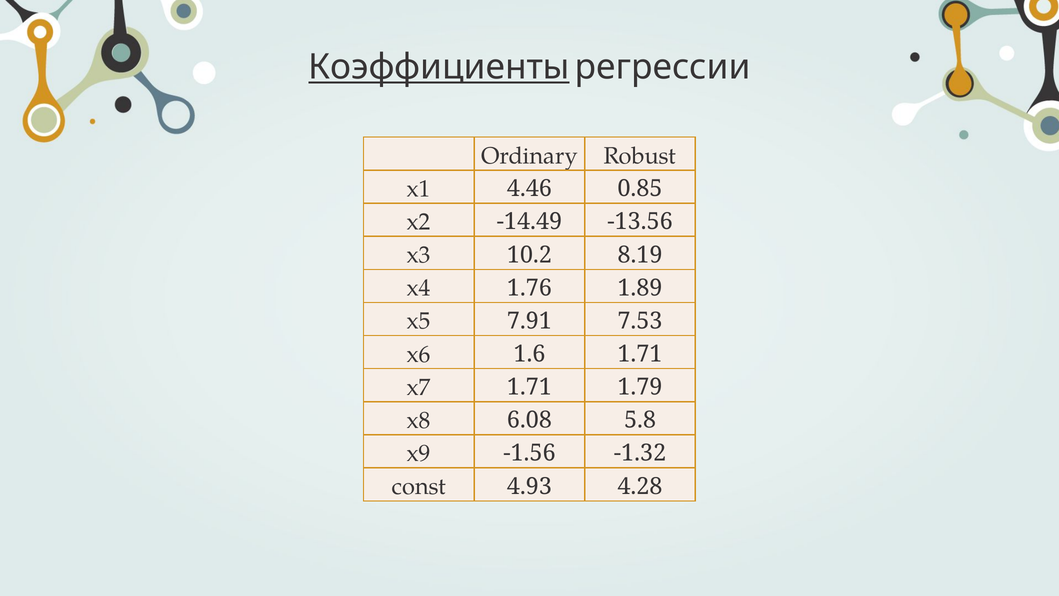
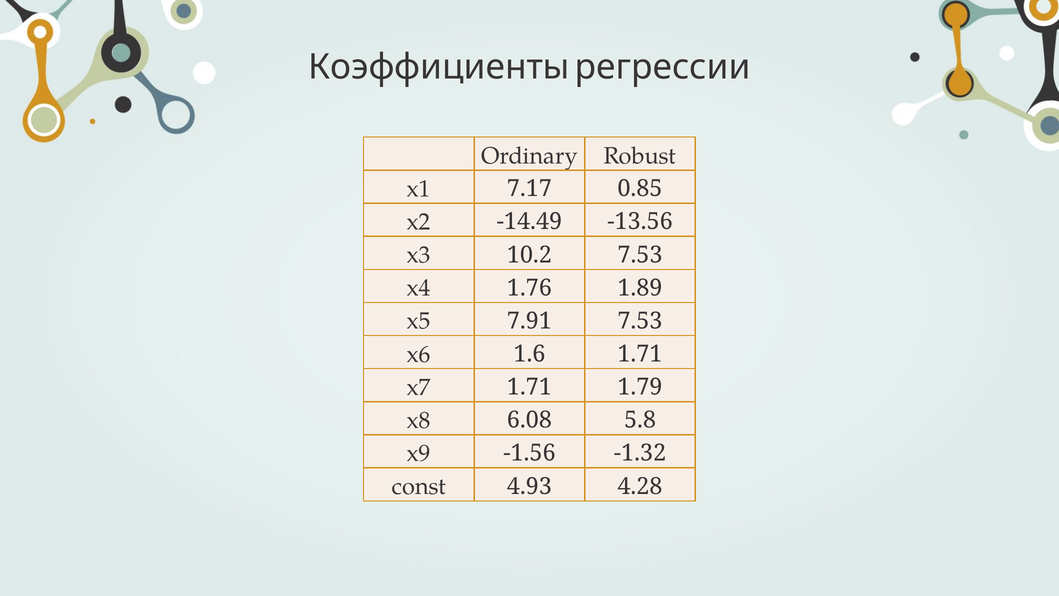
Коэффициенты underline: present -> none (439, 67)
4.46: 4.46 -> 7.17 (529, 188)
10.2 8.19: 8.19 -> 7.53 (640, 255)
